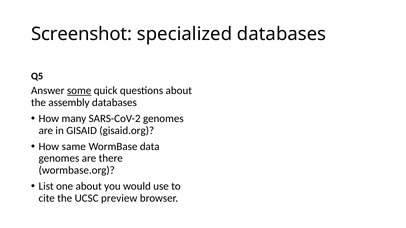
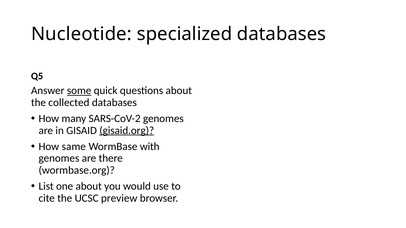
Screenshot: Screenshot -> Nucleotide (81, 34)
assembly: assembly -> collected (69, 103)
gisaid.org underline: none -> present (127, 131)
data: data -> with (150, 147)
